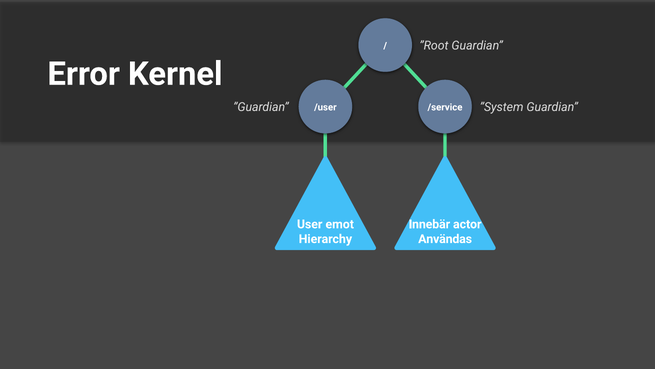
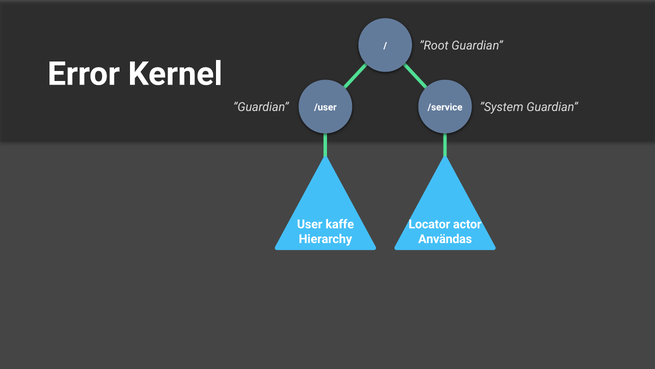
emot: emot -> kaffe (340, 224)
Innebär: Innebär -> Locator (429, 224)
